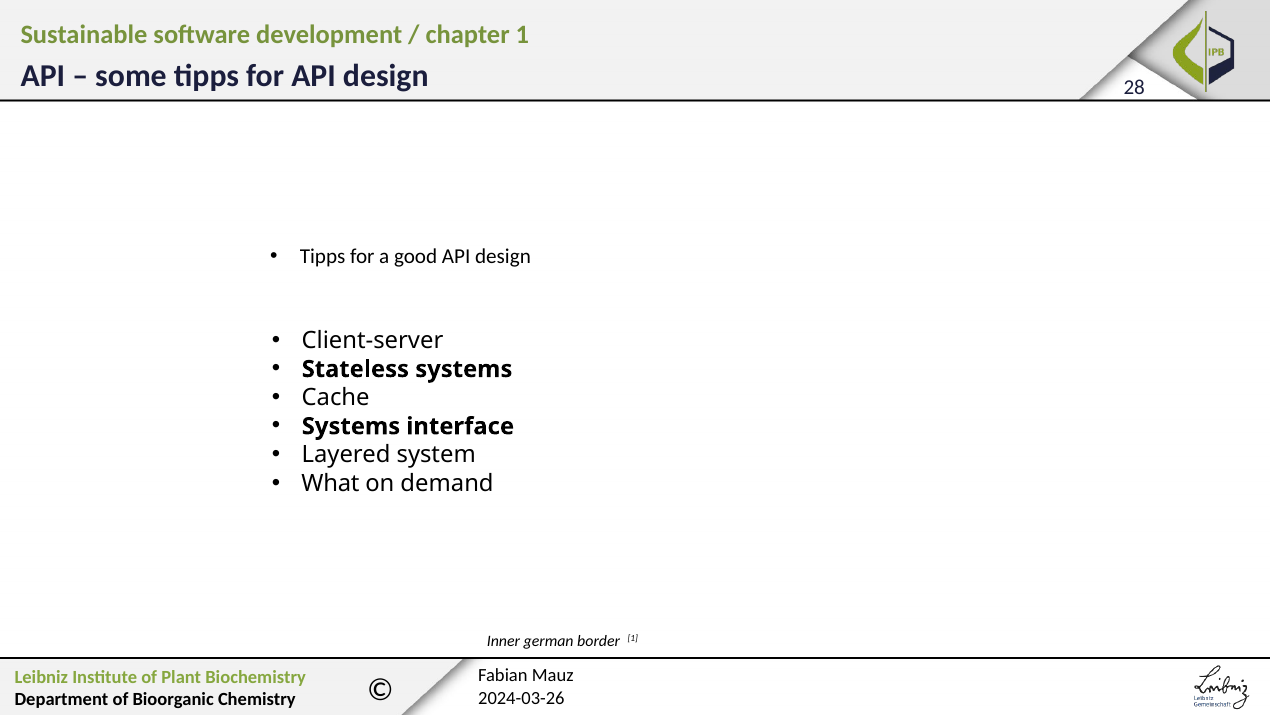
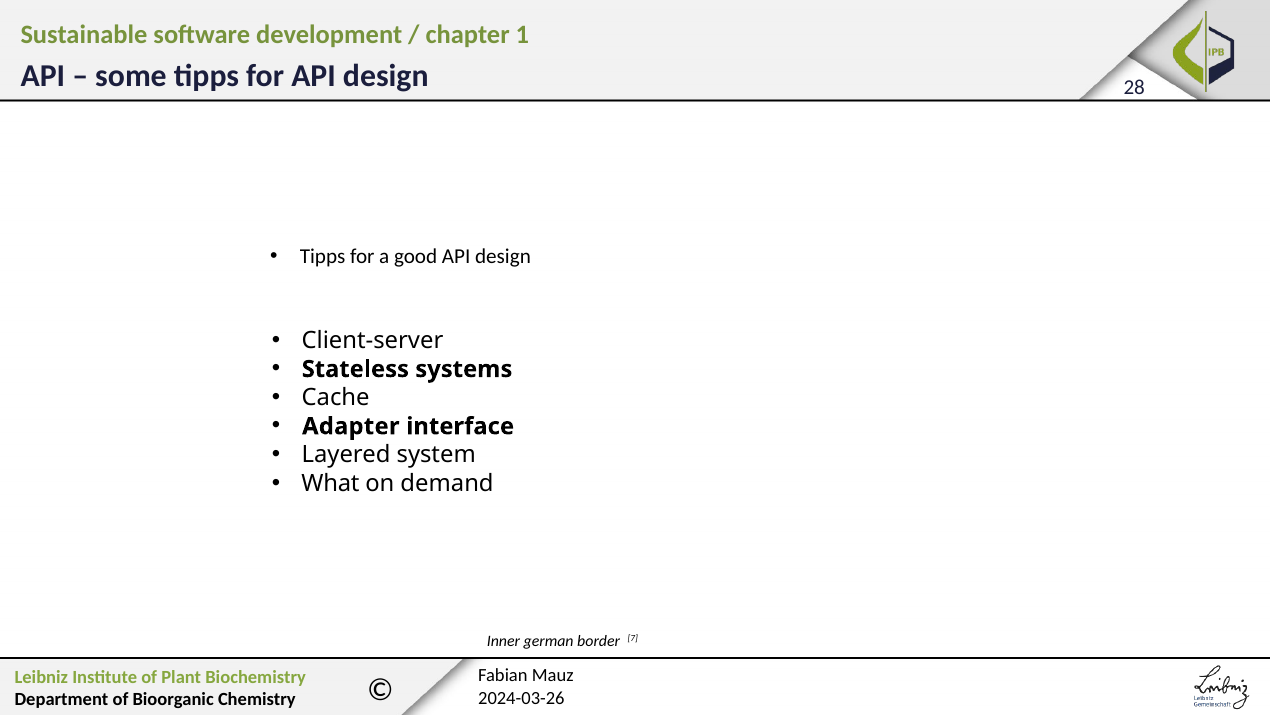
Systems: Systems -> Adapter (351, 426)
border 1: 1 -> 7 (633, 638)
